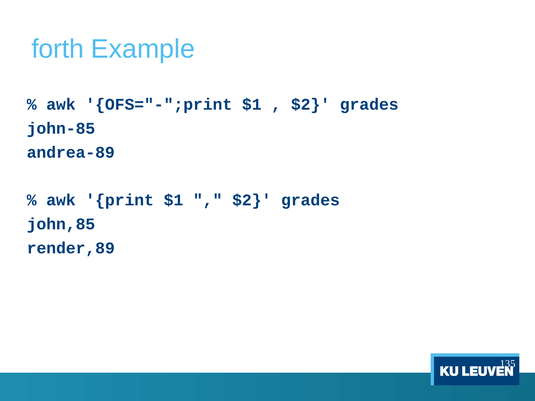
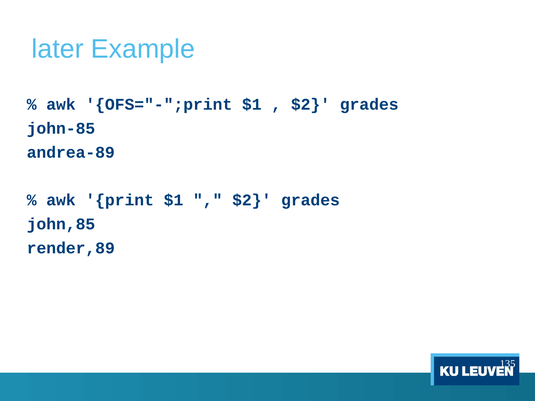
forth: forth -> later (58, 49)
